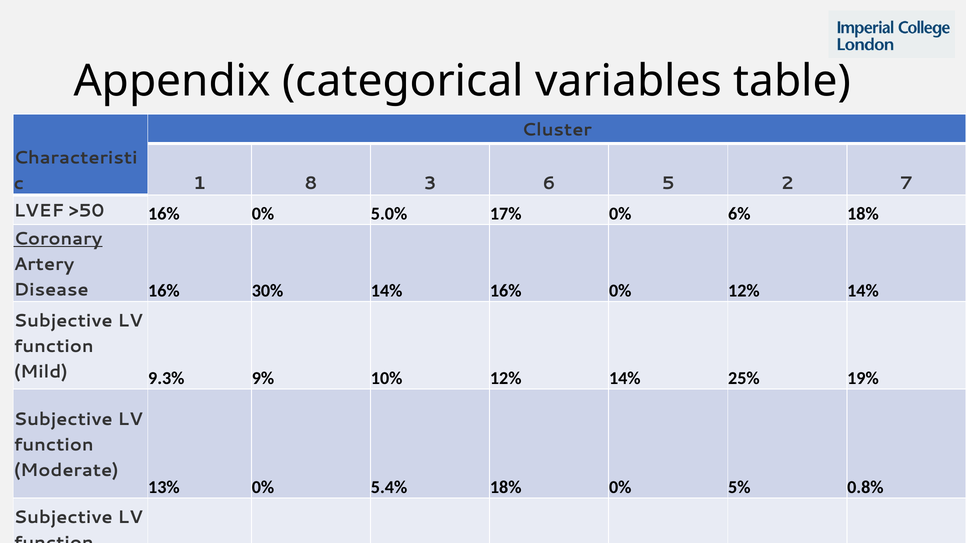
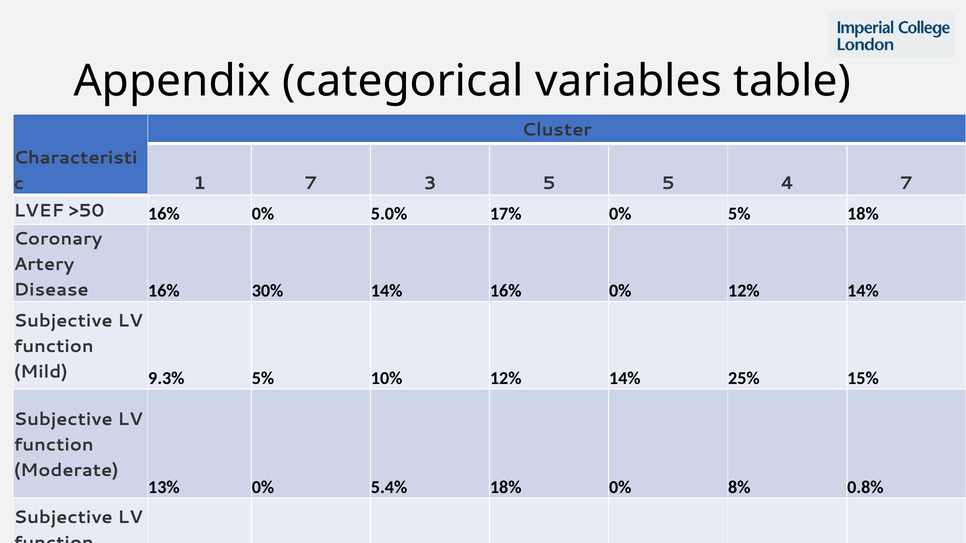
1 8: 8 -> 7 (311, 183)
3 6: 6 -> 5 (549, 183)
2: 2 -> 4 (787, 183)
0% 6%: 6% -> 5% (739, 214)
Coronary underline: present -> none (58, 239)
9.3% 9%: 9% -> 5% (263, 378)
19%: 19% -> 15% (863, 378)
5%: 5% -> 8% (739, 488)
